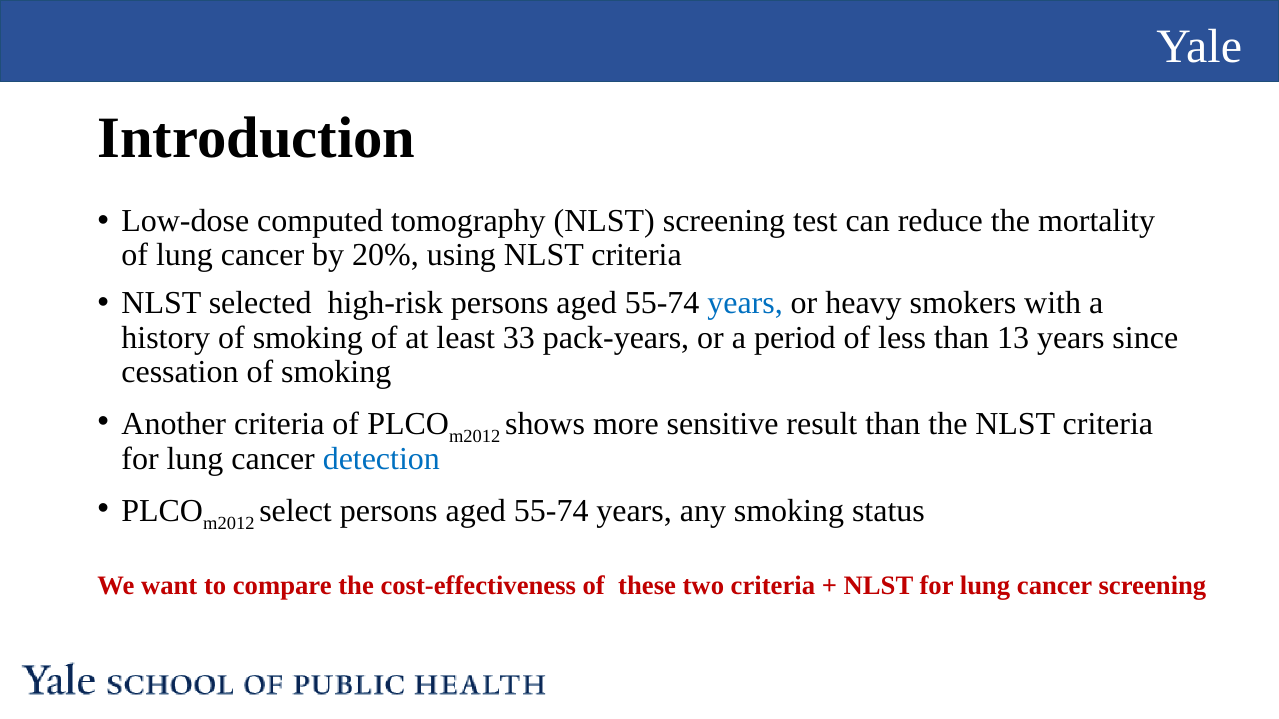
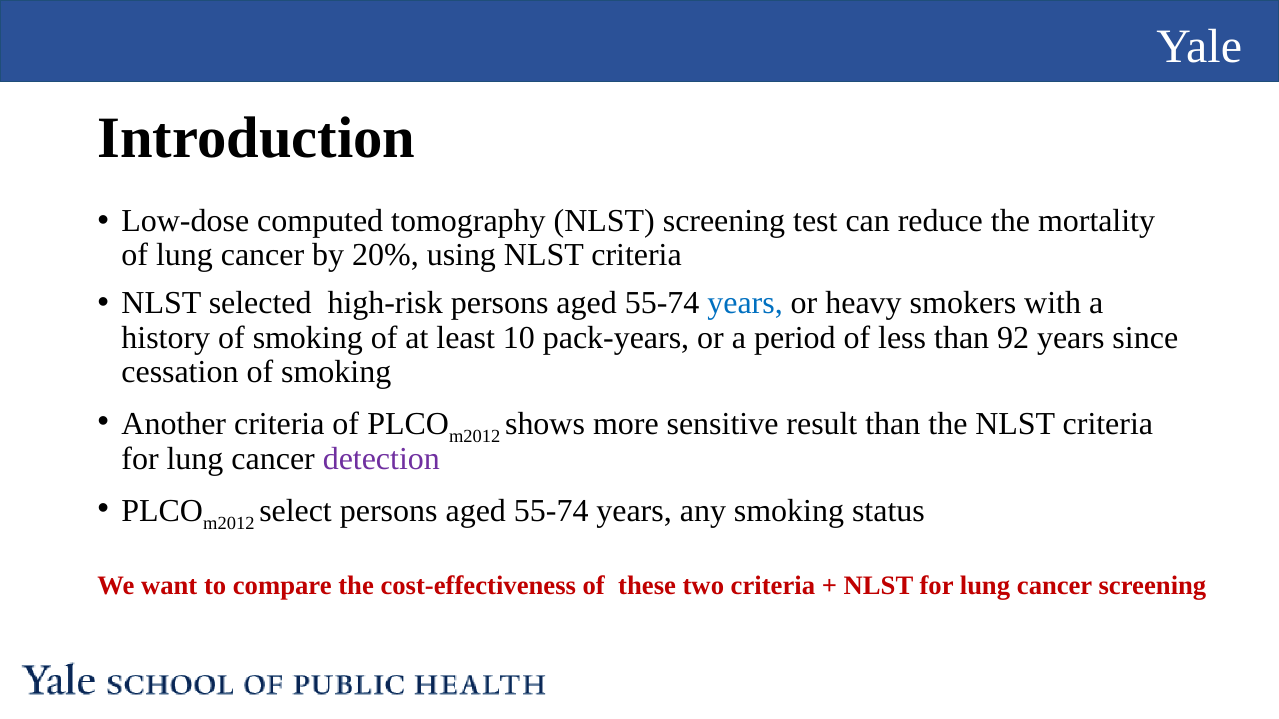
33: 33 -> 10 (519, 338)
13: 13 -> 92 (1013, 338)
detection colour: blue -> purple (381, 459)
